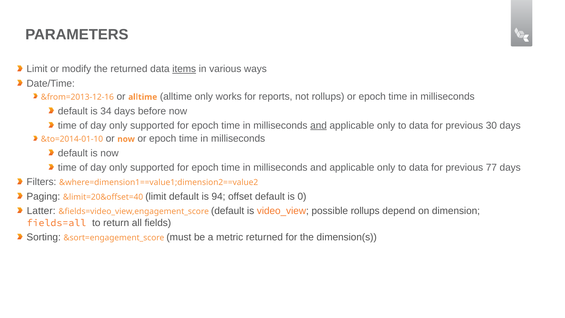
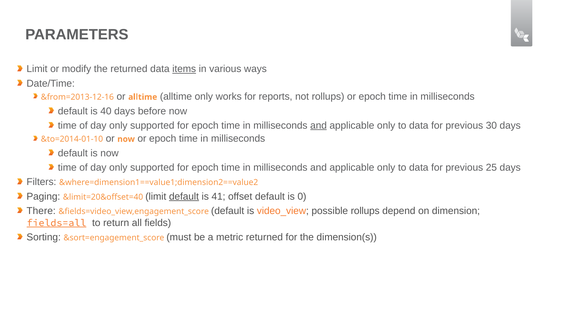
34: 34 -> 40 (106, 111)
77: 77 -> 25 (491, 167)
default underline: none -> present (184, 196)
94: 94 -> 41 (218, 196)
Latter: Latter -> There (41, 211)
fields=all underline: none -> present (56, 223)
